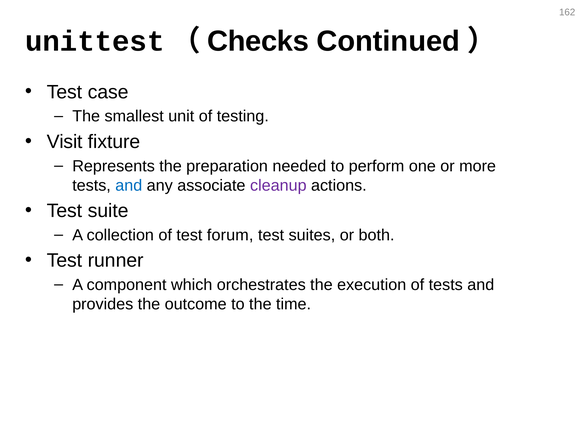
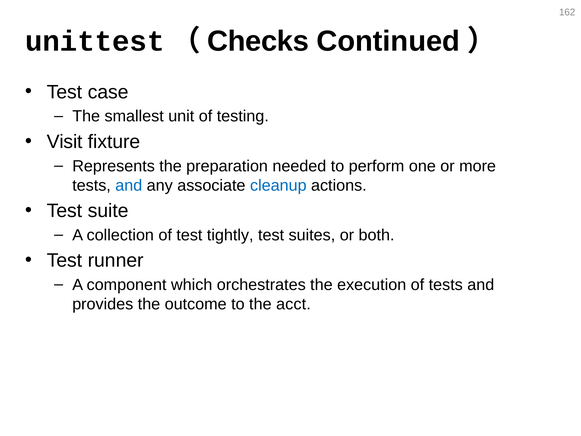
cleanup colour: purple -> blue (278, 185)
forum: forum -> tightly (230, 235)
time: time -> acct (293, 304)
